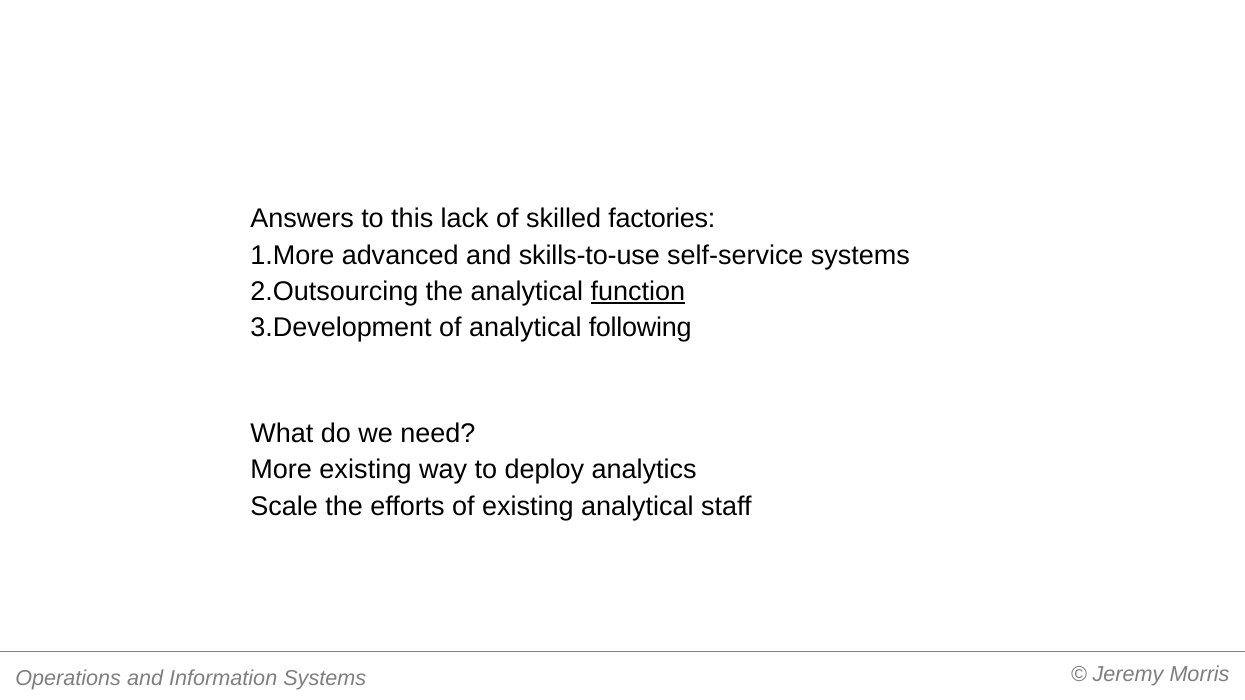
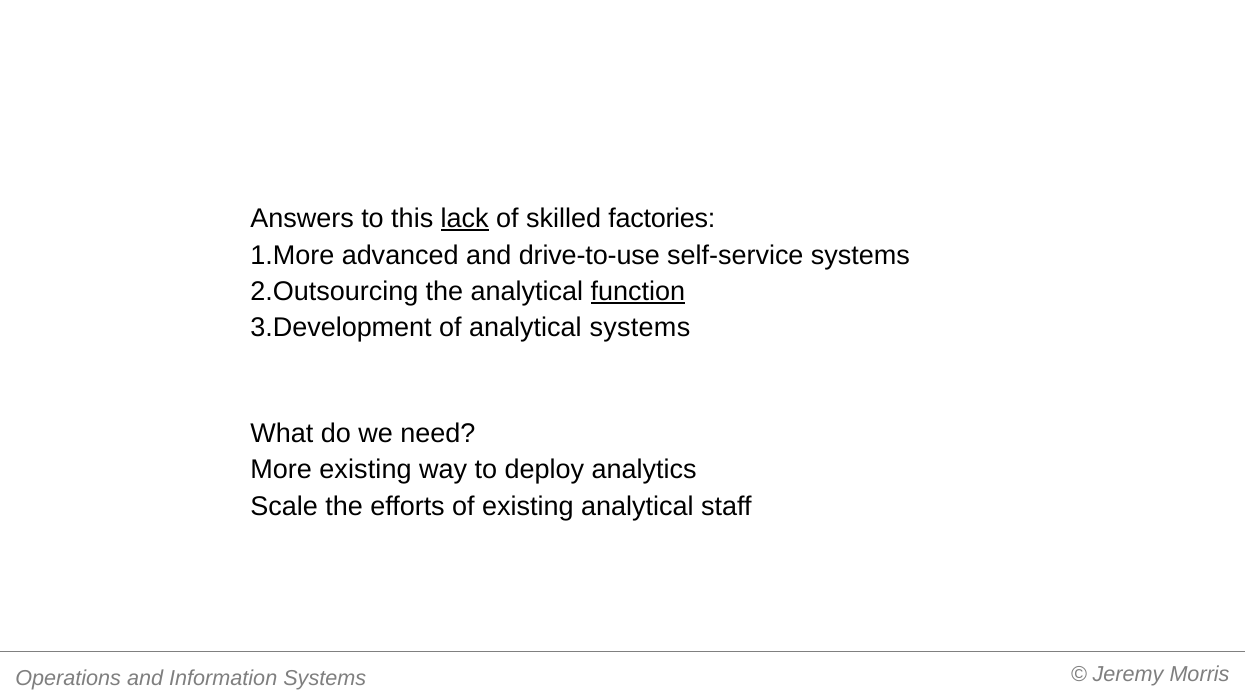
lack underline: none -> present (465, 219)
skills-to-use: skills-to-use -> drive-to-use (589, 255)
analytical following: following -> systems (640, 328)
